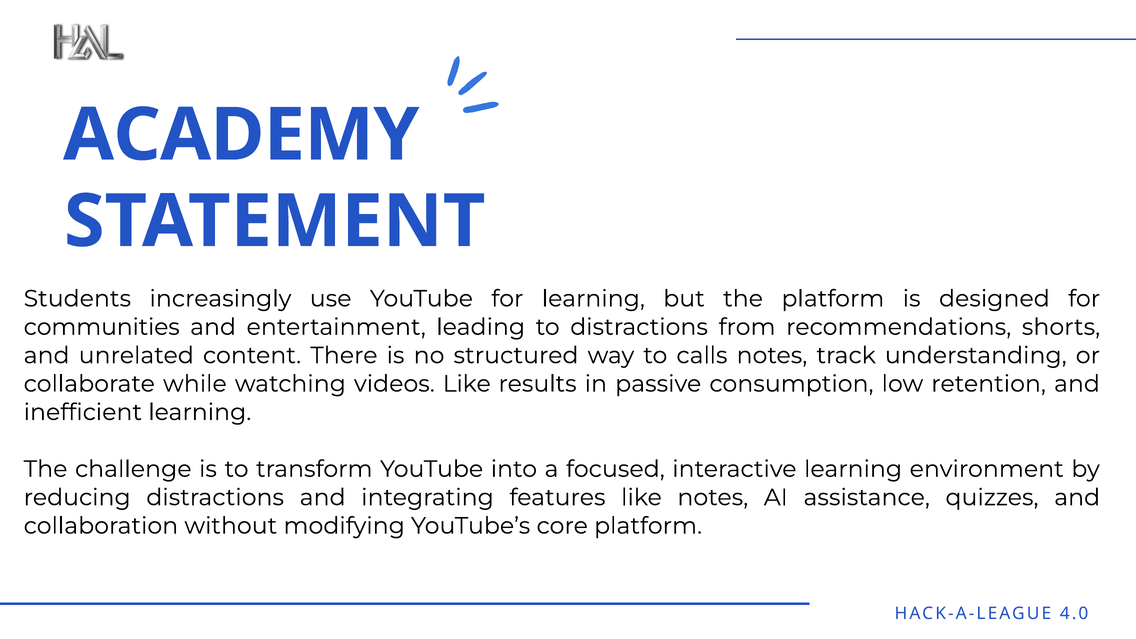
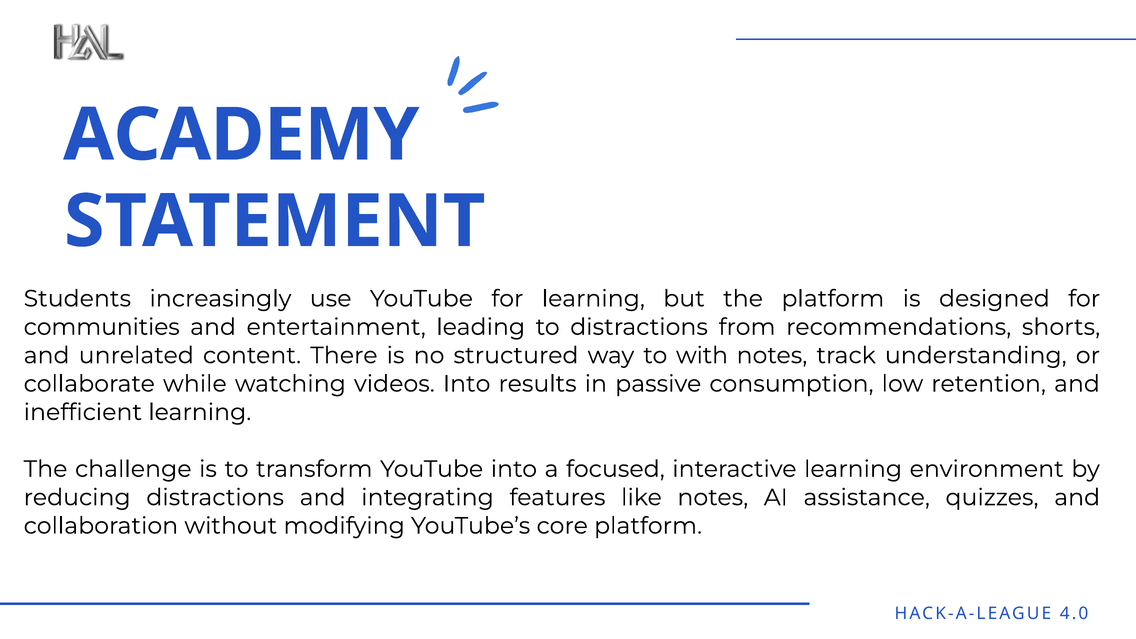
calls: calls -> with (702, 355)
videos Like: Like -> Into (467, 384)
